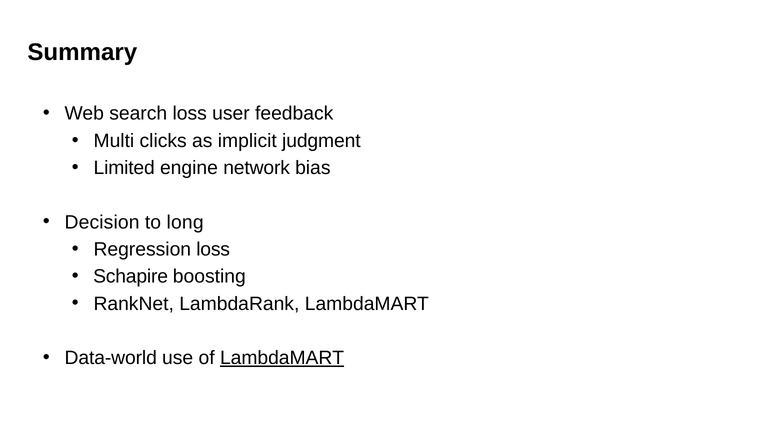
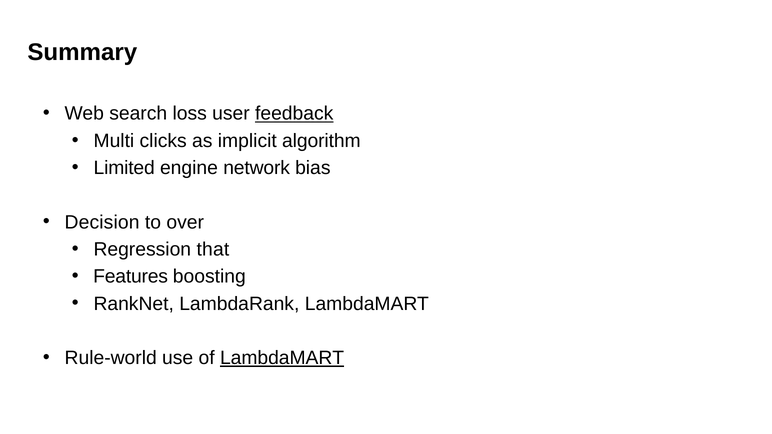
feedback underline: none -> present (294, 114)
judgment: judgment -> algorithm (321, 141)
long: long -> over (185, 222)
Regression loss: loss -> that (213, 249)
Schapire: Schapire -> Features (131, 277)
Data-world: Data-world -> Rule-world (111, 358)
